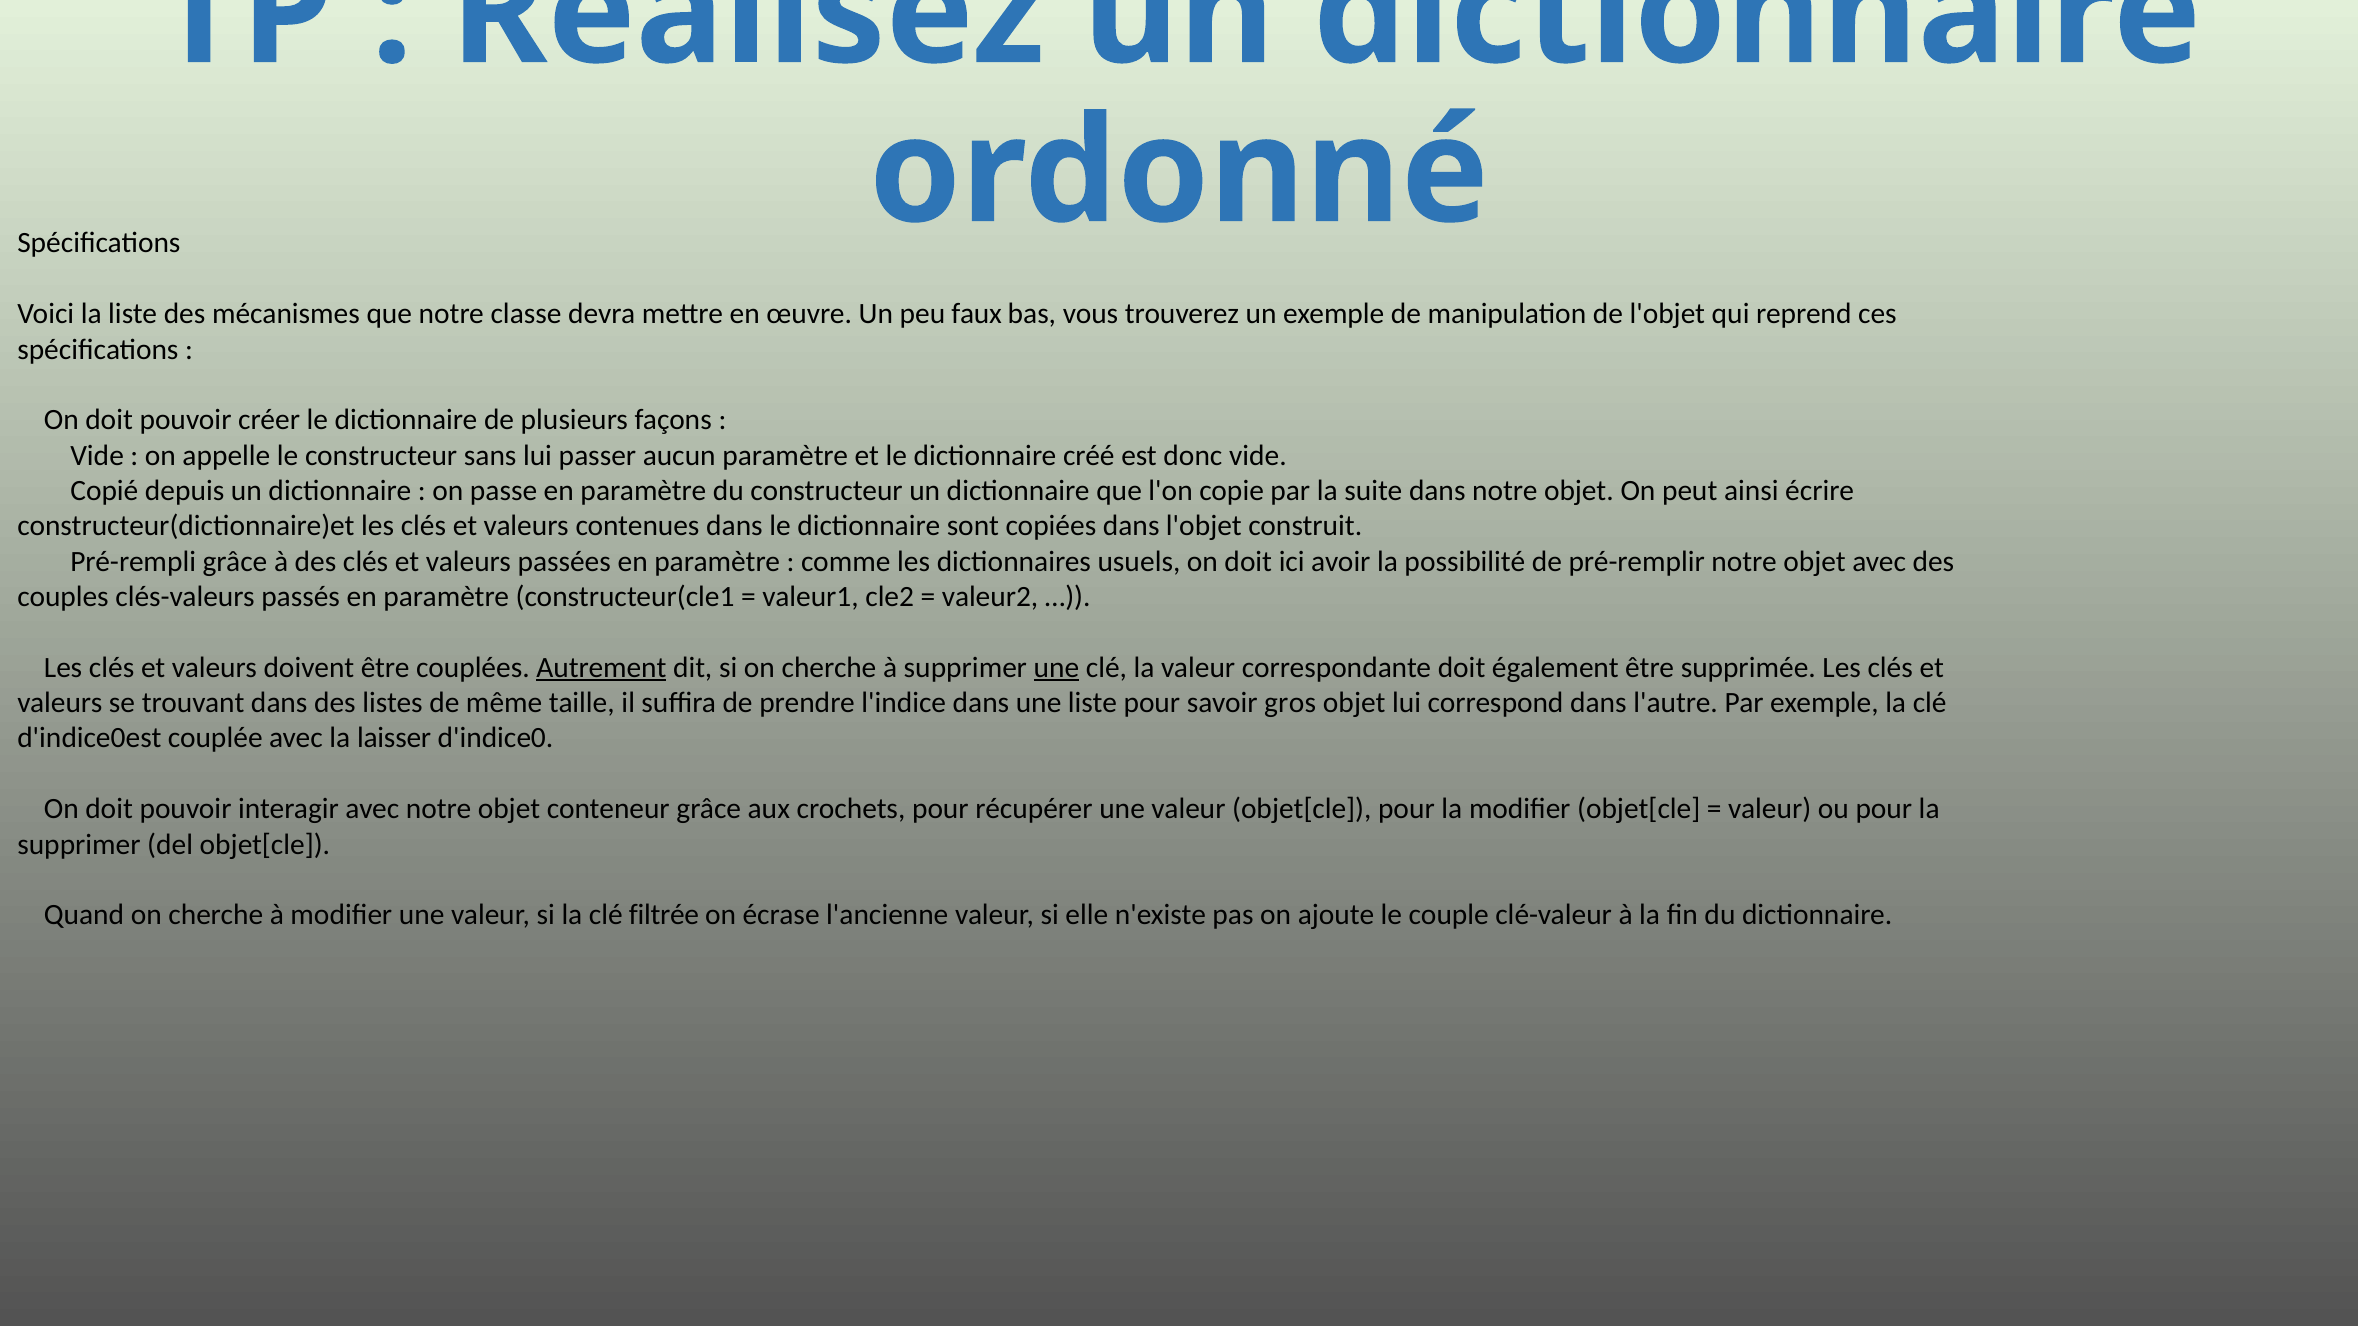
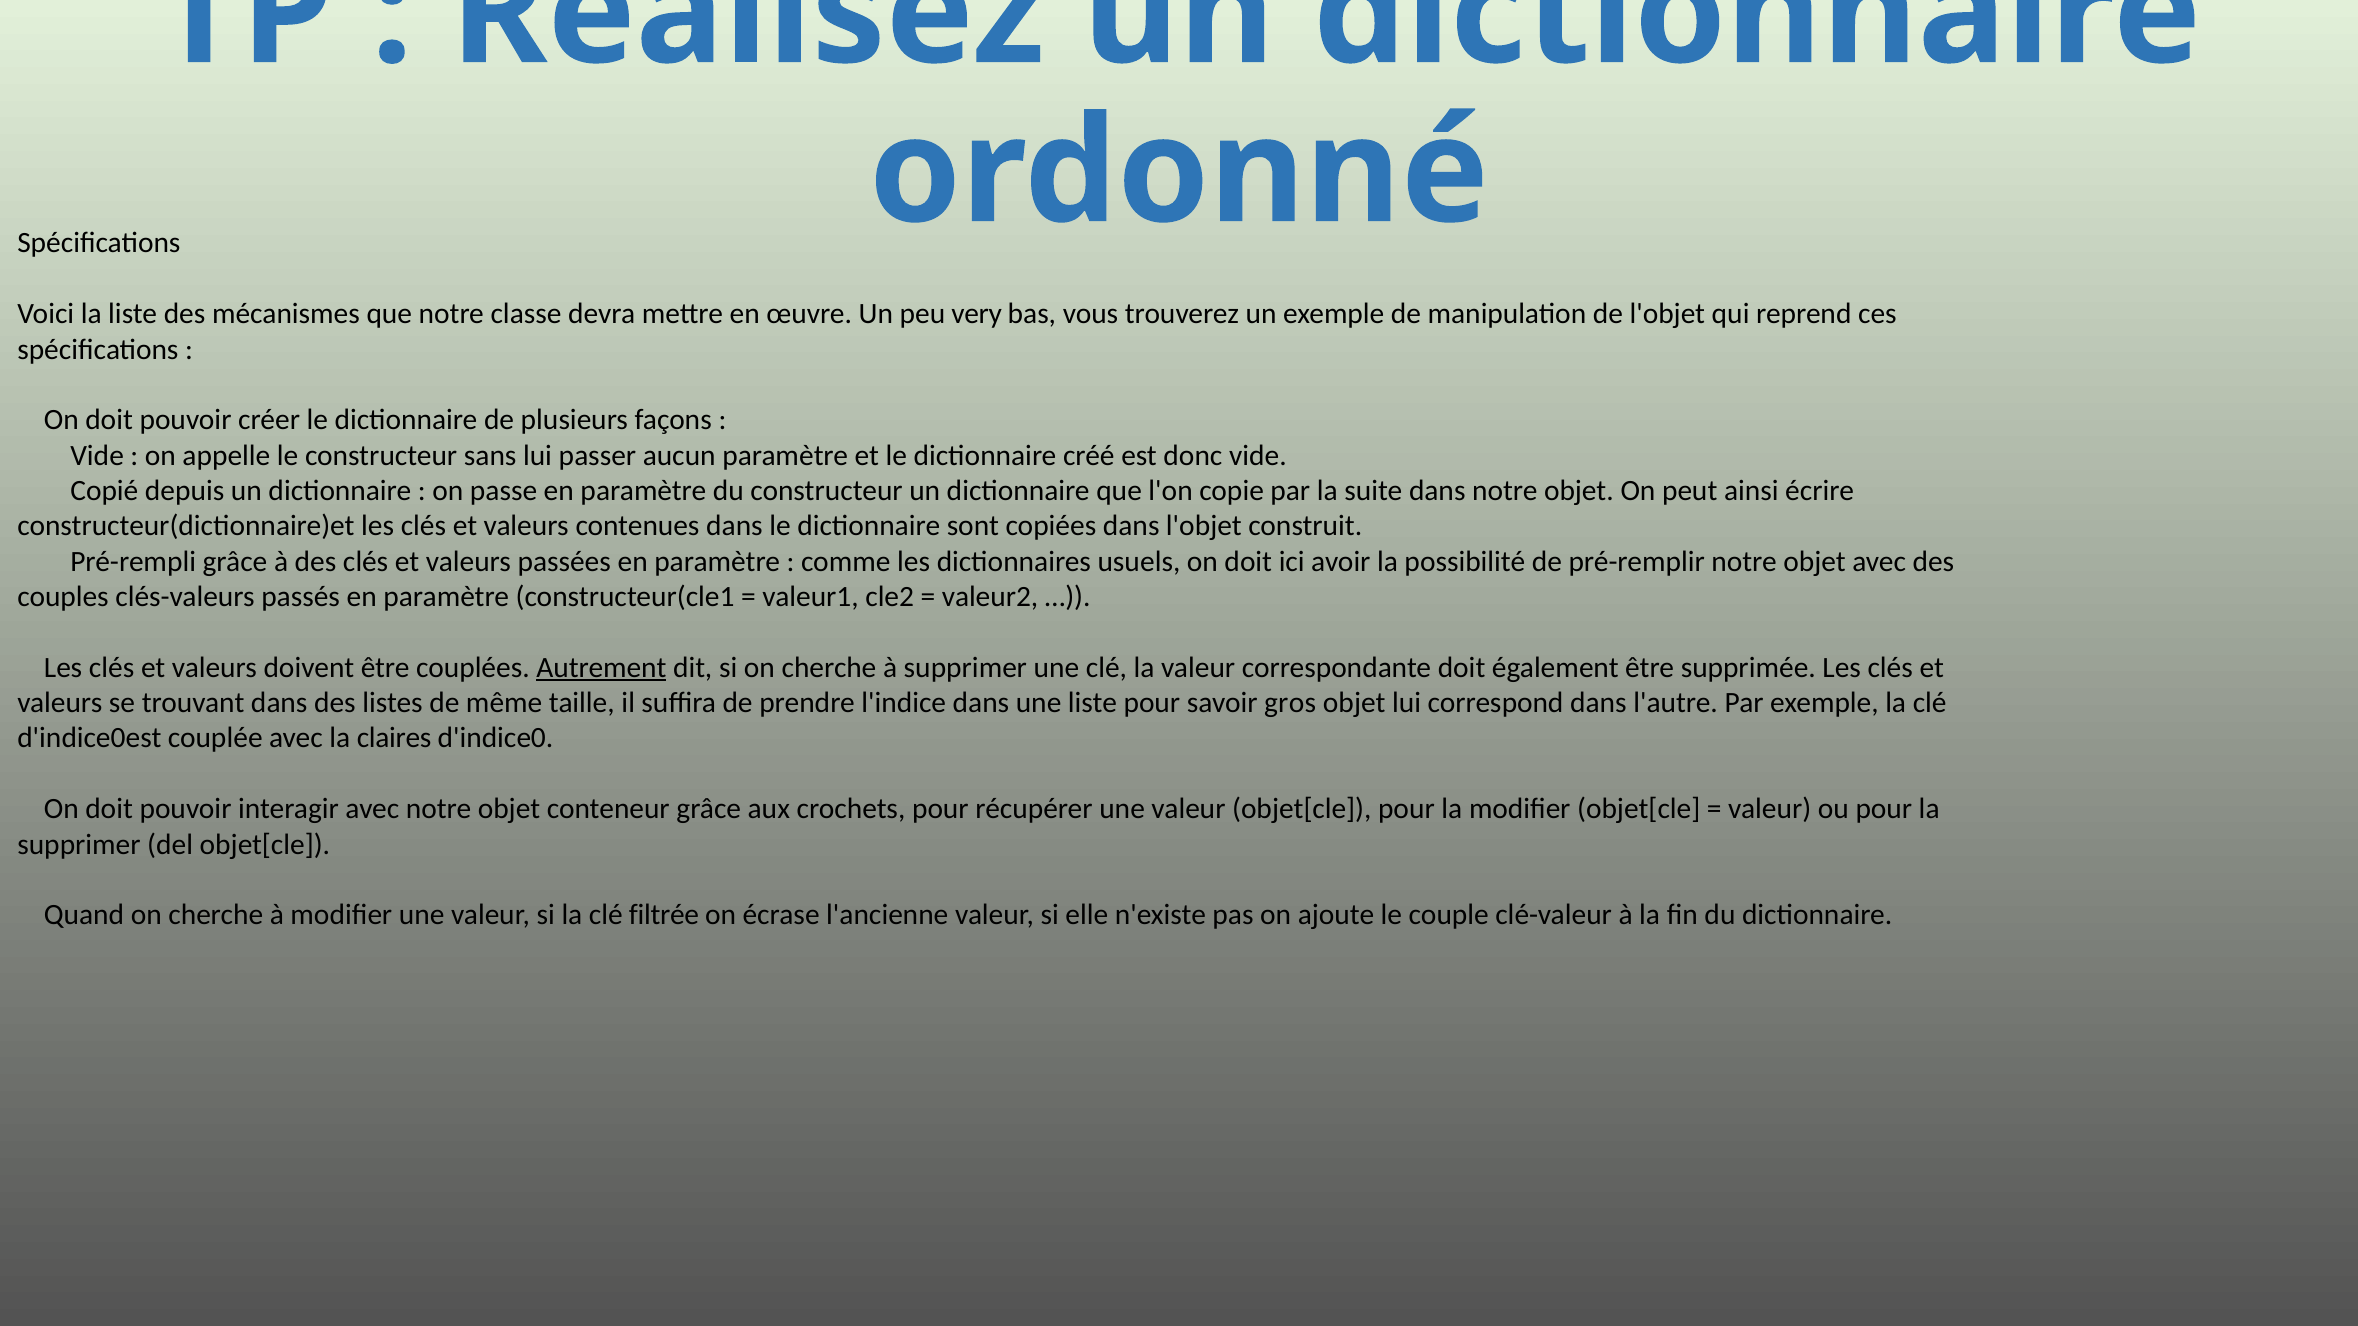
faux: faux -> very (977, 314)
une underline: present -> none (1057, 668)
laisser: laisser -> claires (394, 738)
